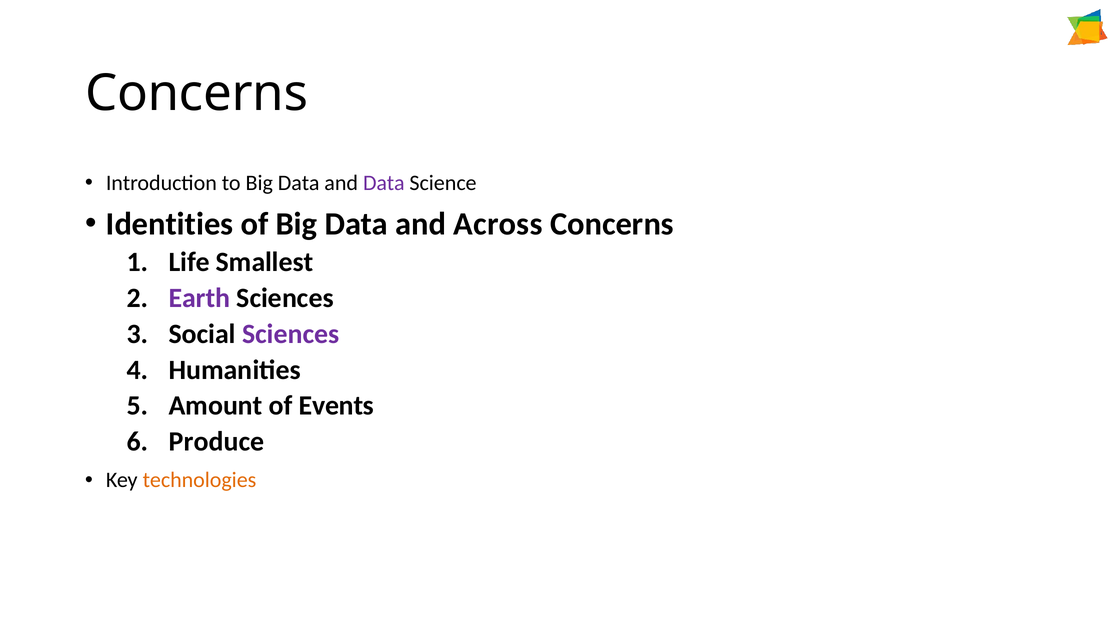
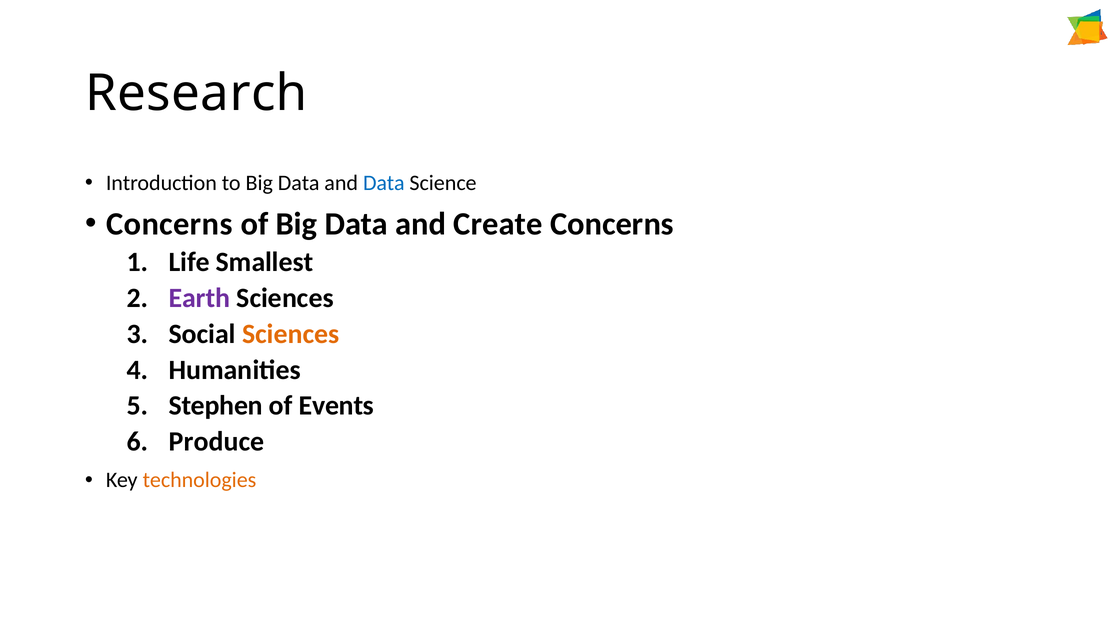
Concerns: Concerns -> Research (196, 94)
Data colour: purple -> blue (384, 183)
Identities: Identities -> Concerns (169, 224)
Across: Across -> Create (498, 224)
Sciences colour: purple -> orange (291, 334)
Amount: Amount -> Stephen (216, 406)
